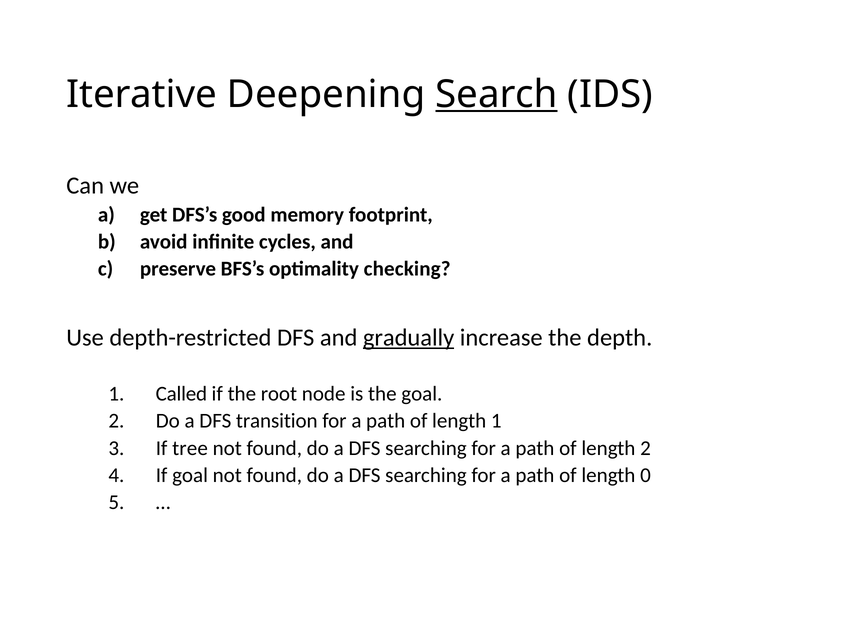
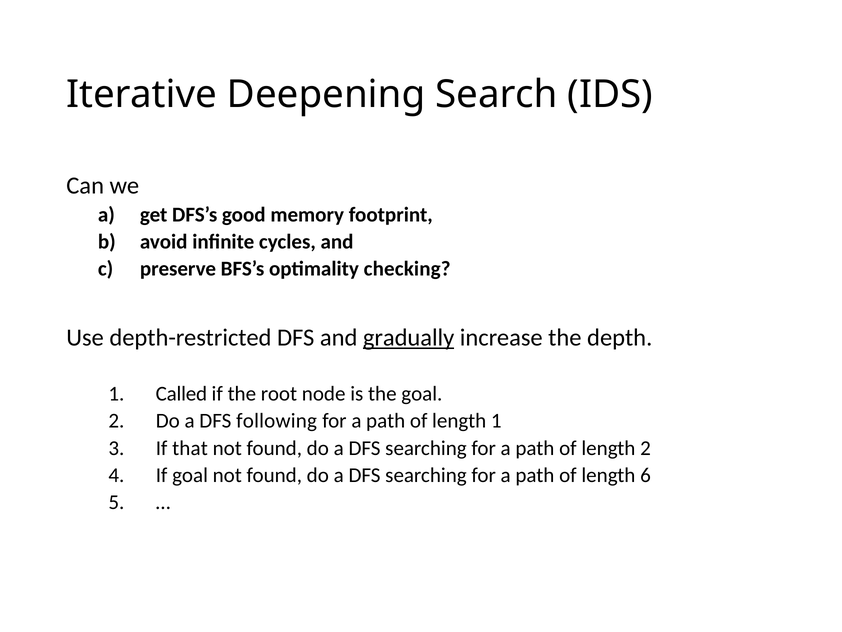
Search underline: present -> none (497, 94)
transition: transition -> following (277, 421)
tree: tree -> that (190, 448)
0: 0 -> 6 (645, 475)
